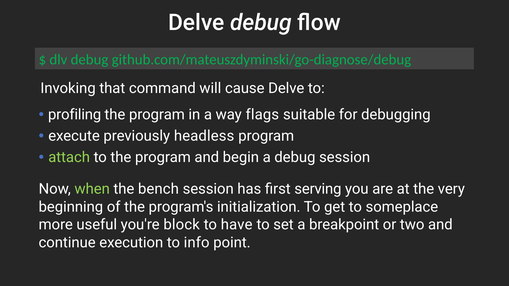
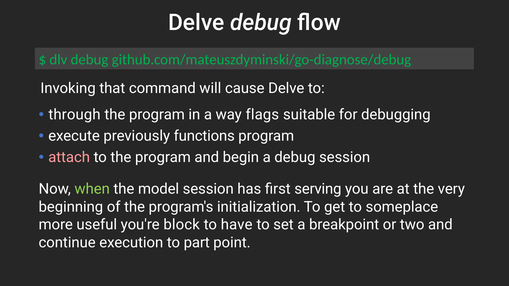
profiling: profiling -> through (74, 115)
headless: headless -> functions (204, 136)
attach colour: light green -> pink (69, 158)
bench: bench -> model (159, 189)
info: info -> part (197, 243)
